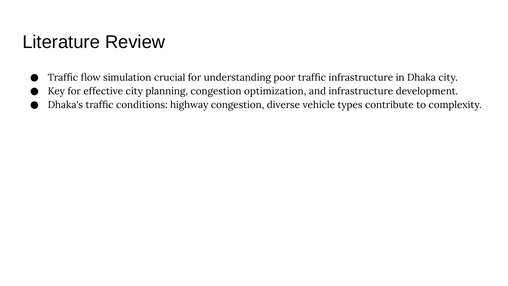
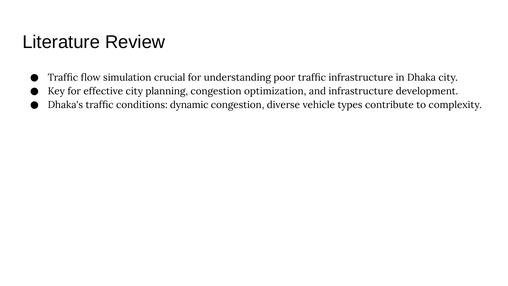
highway: highway -> dynamic (189, 105)
